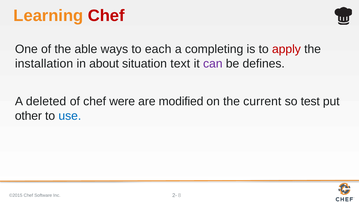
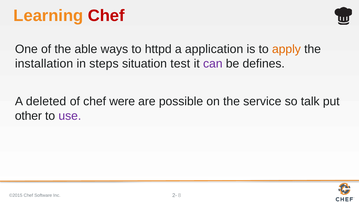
each: each -> httpd (158, 49)
completing: completing -> application (214, 49)
apply colour: red -> orange (286, 49)
about: about -> steps (104, 64)
text: text -> test (180, 64)
modified: modified -> possible (181, 101)
current: current -> service (262, 101)
test: test -> talk (310, 101)
use colour: blue -> purple (70, 116)
